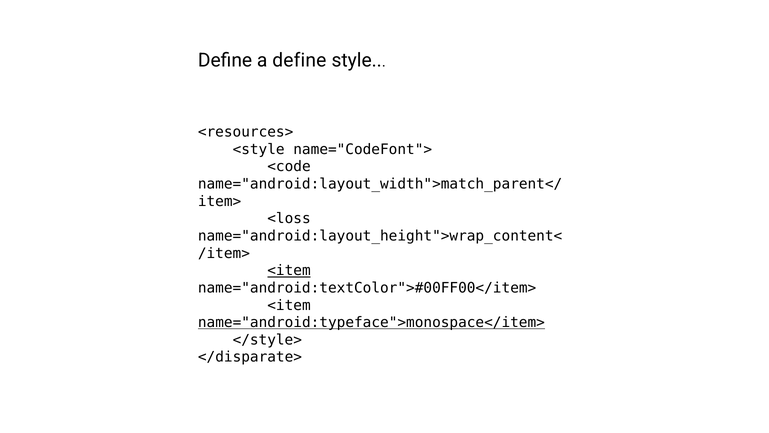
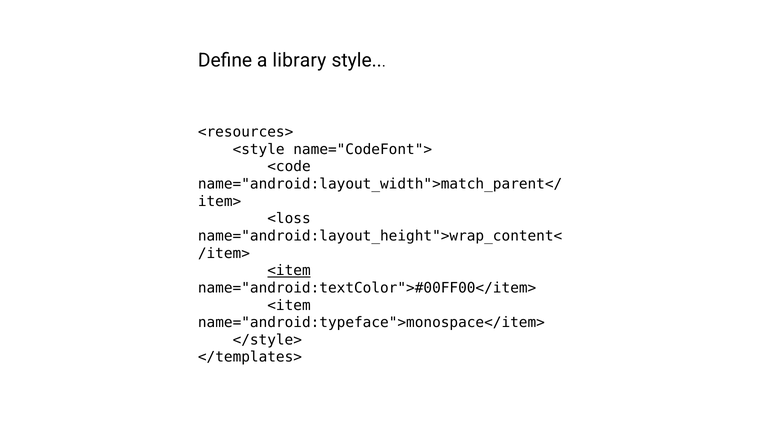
a define: define -> library (299, 60)
name="android:typeface">monospace</item> underline: present -> none (371, 322)
</disparate>: </disparate> -> </templates> (250, 357)
